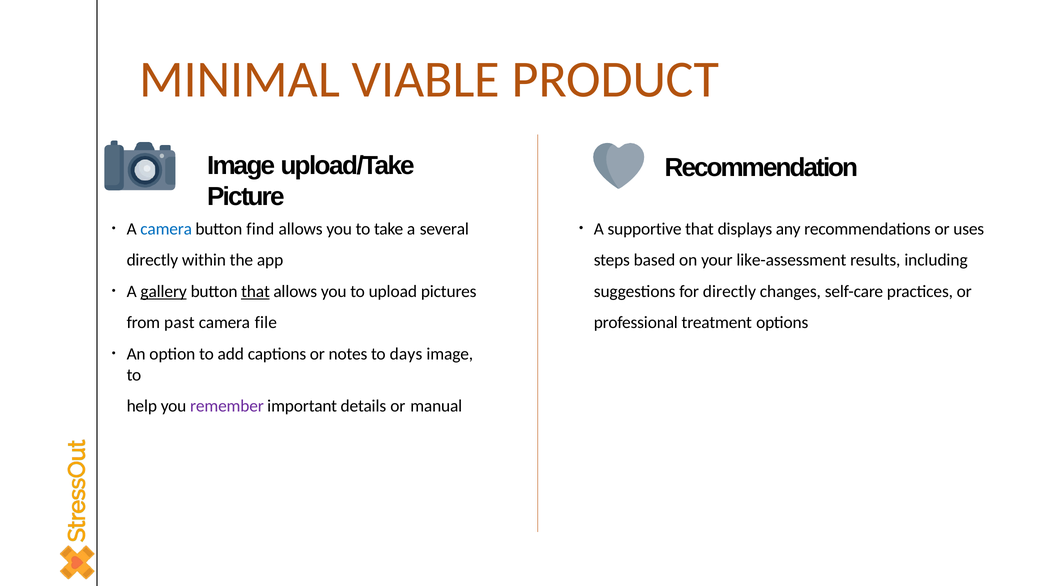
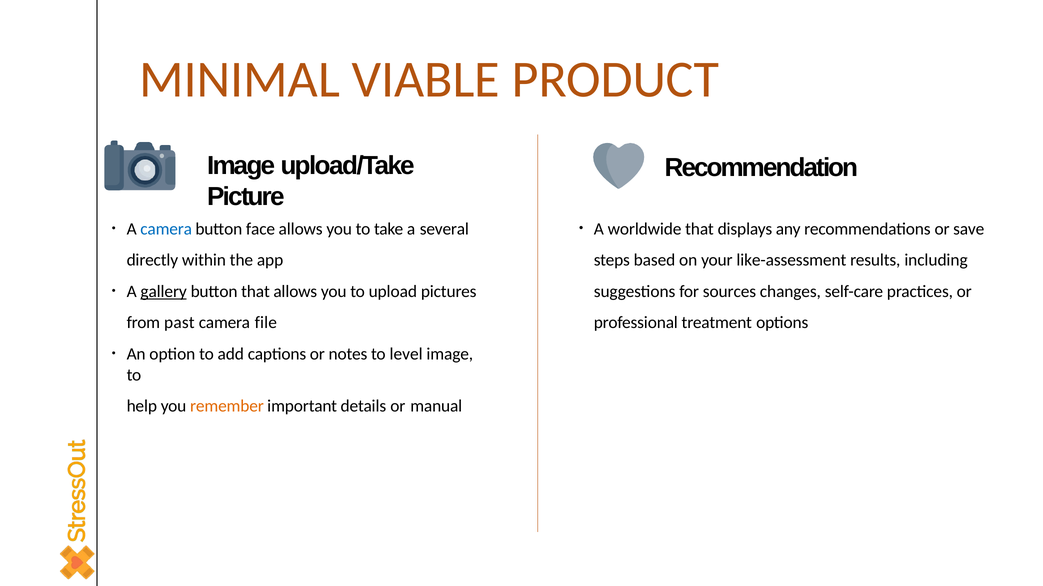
supportive: supportive -> worldwide (645, 229)
uses: uses -> save (969, 229)
find: find -> face (261, 229)
for directly: directly -> sources (729, 292)
that underline: present -> none (256, 292)
days: days -> level (406, 354)
remember colour: purple -> orange (227, 407)
